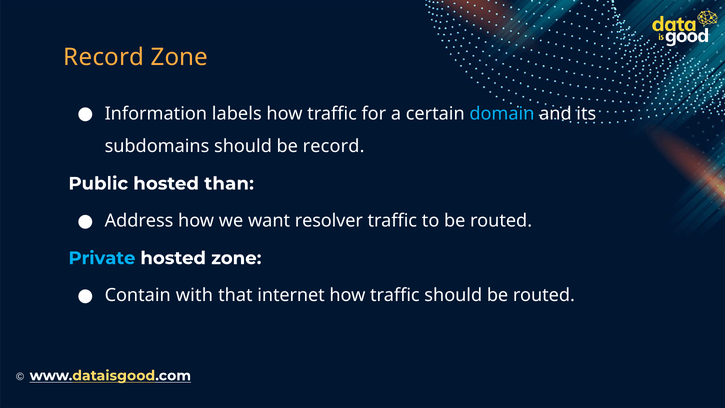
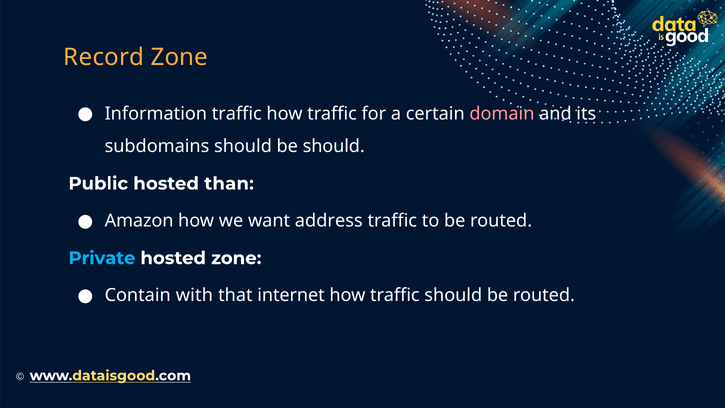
Information labels: labels -> traffic (237, 114)
domain colour: light blue -> pink (502, 114)
be record: record -> should (334, 146)
Address: Address -> Amazon (139, 221)
resolver: resolver -> address (329, 221)
